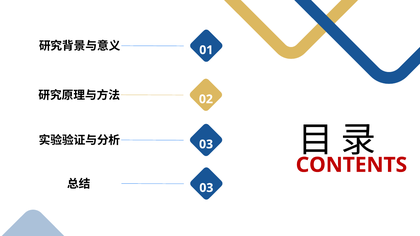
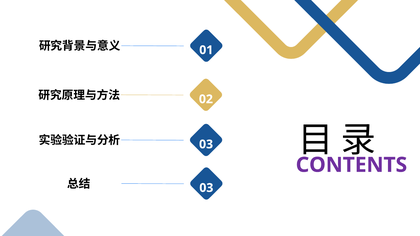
CONTENTS colour: red -> purple (351, 165)
